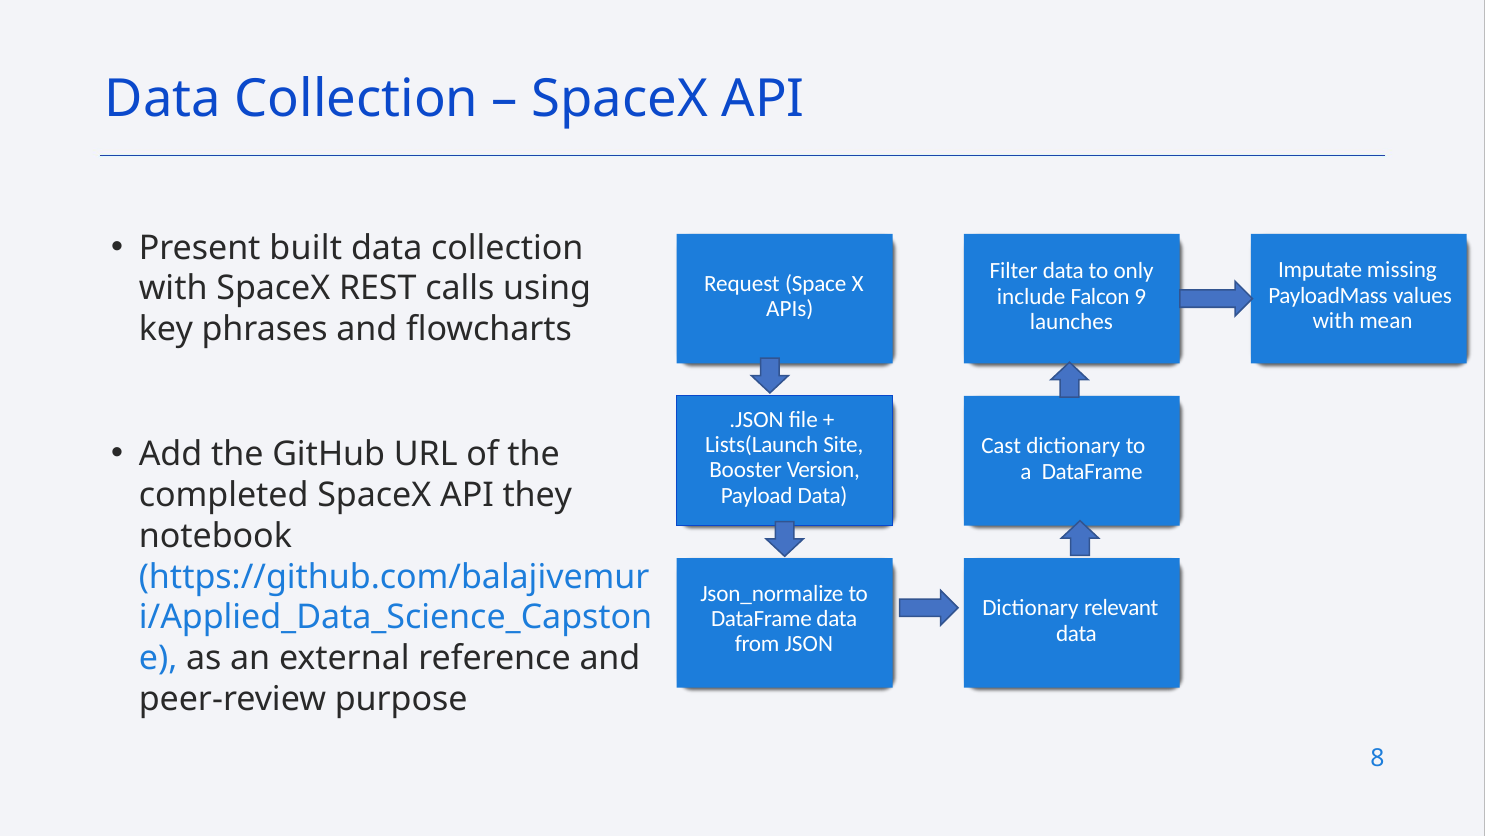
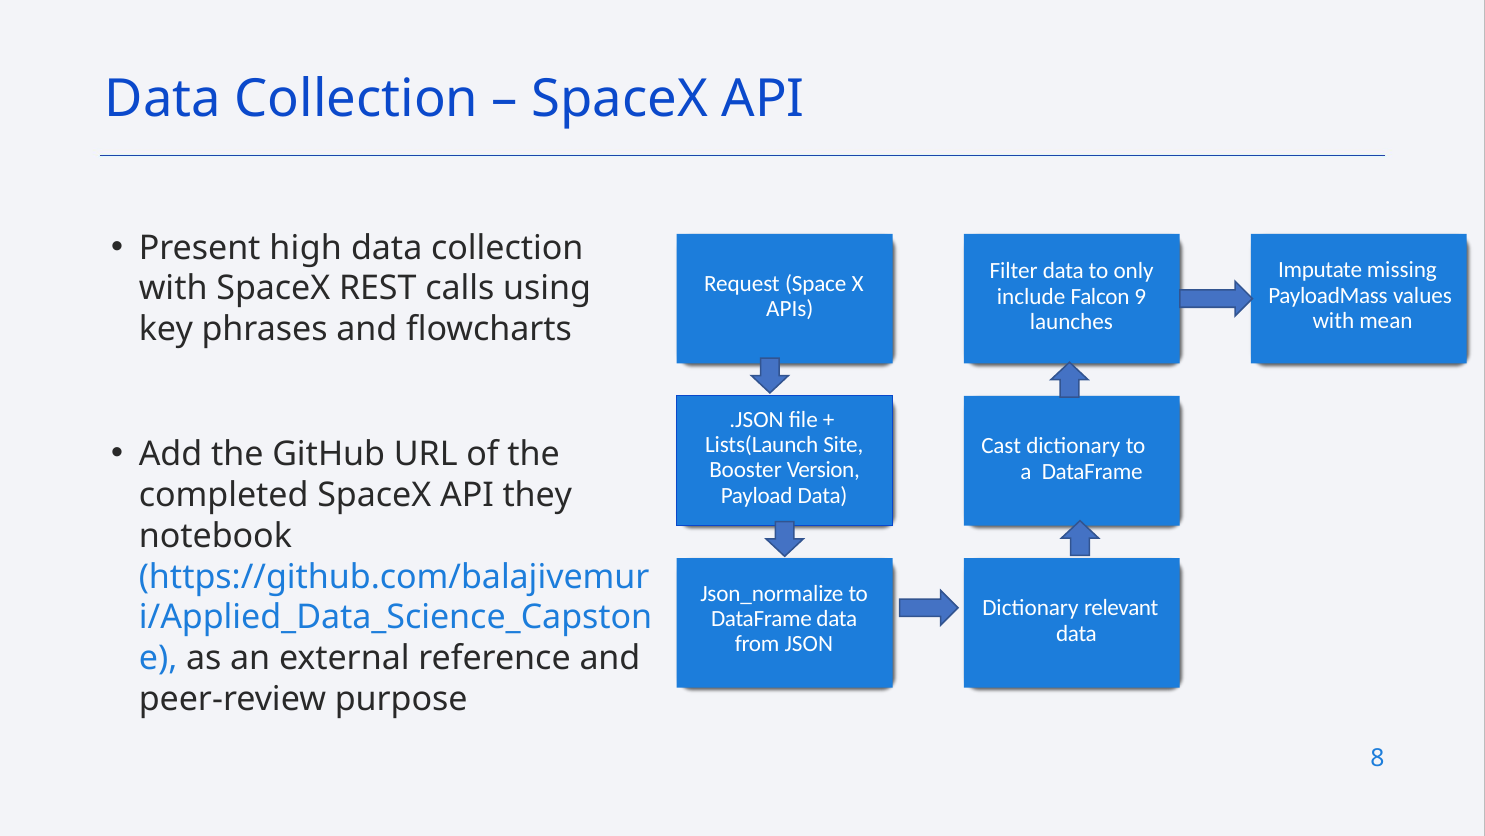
built: built -> high (306, 248)
